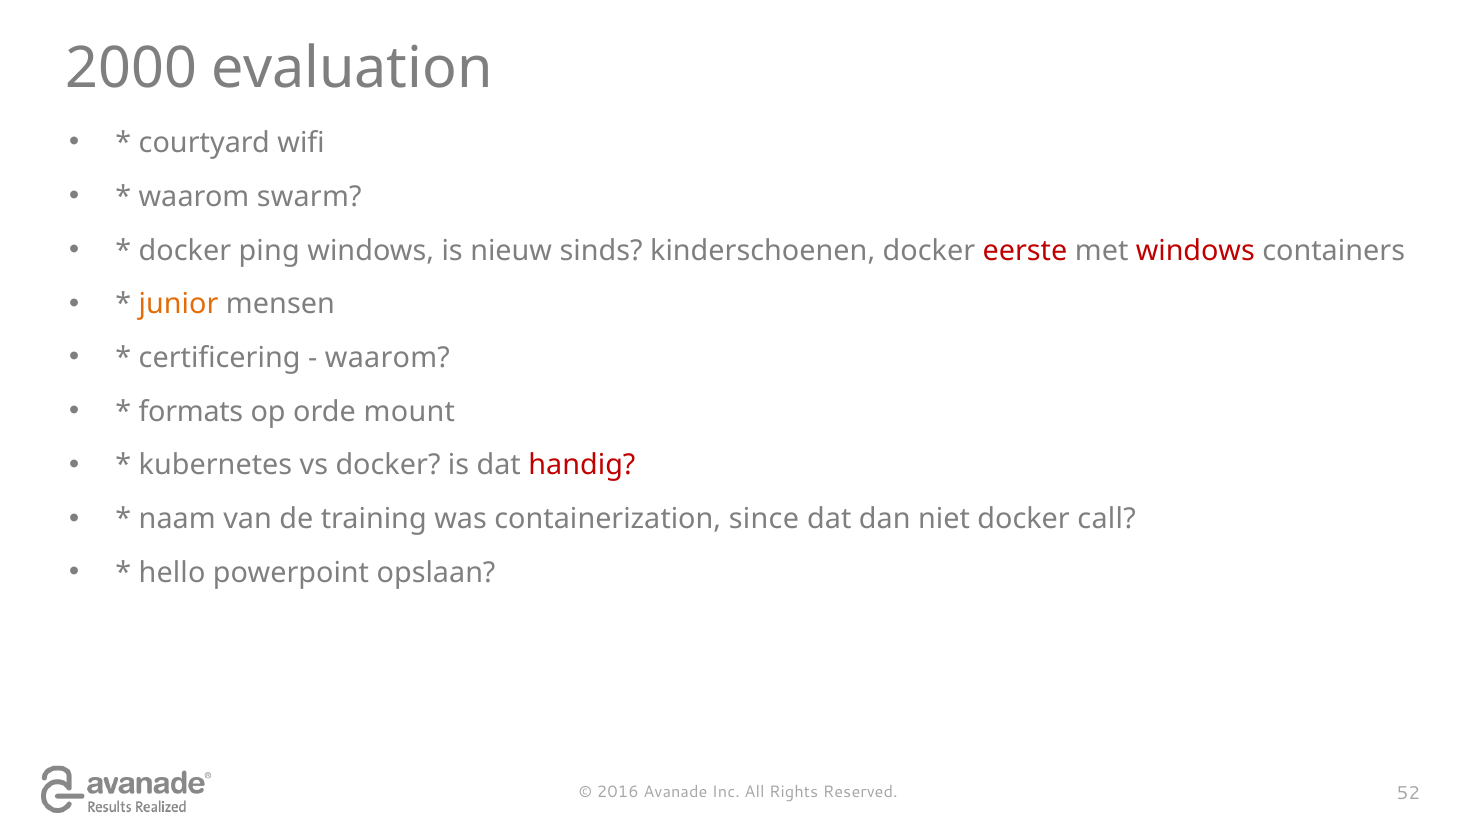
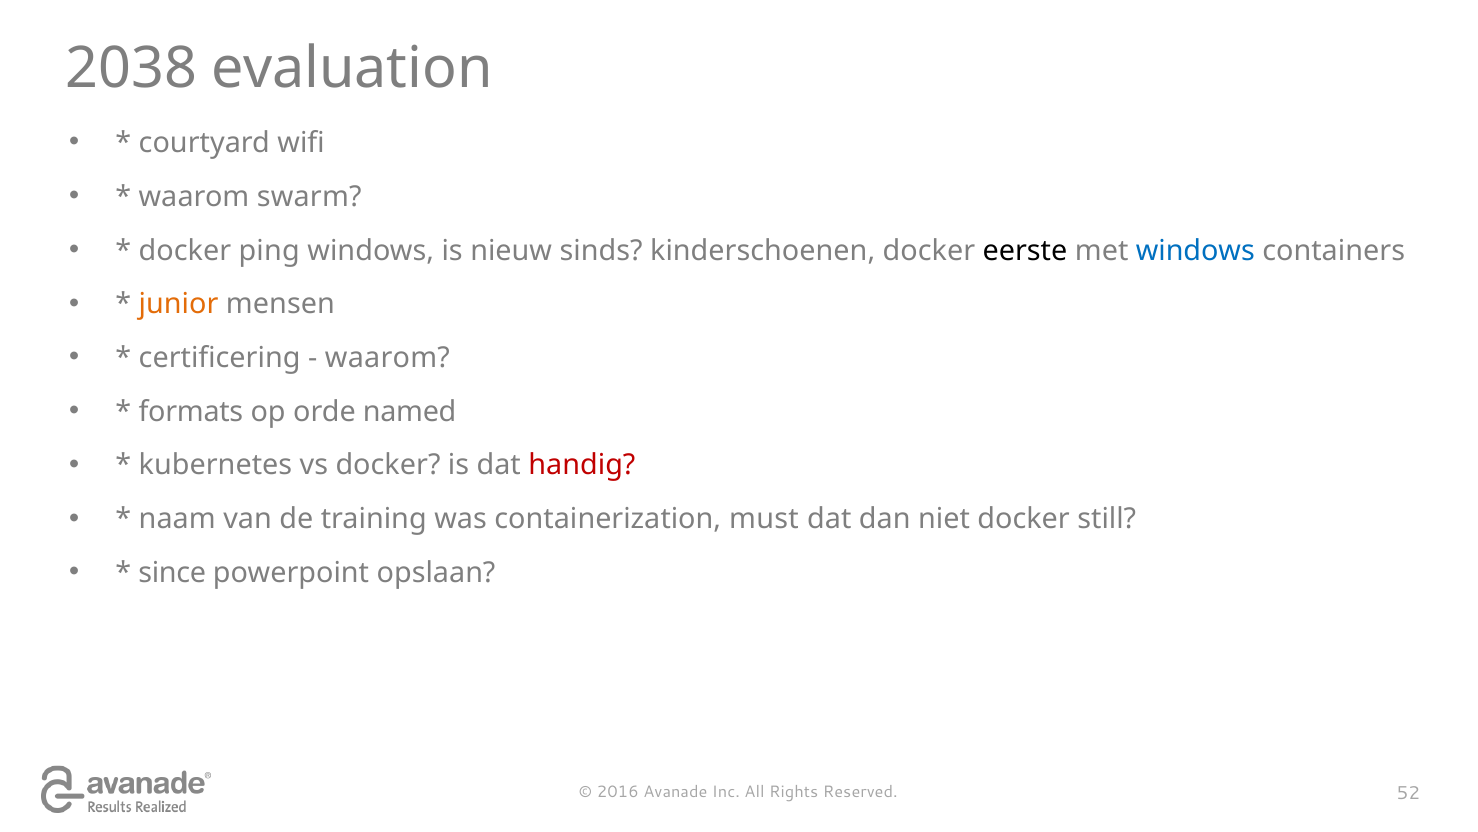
2000: 2000 -> 2038 (131, 69)
eerste colour: red -> black (1025, 250)
windows colour: red -> blue (1195, 250)
mount: mount -> named (410, 411)
since: since -> must (764, 519)
call: call -> still (1107, 519)
hello: hello -> since (172, 573)
